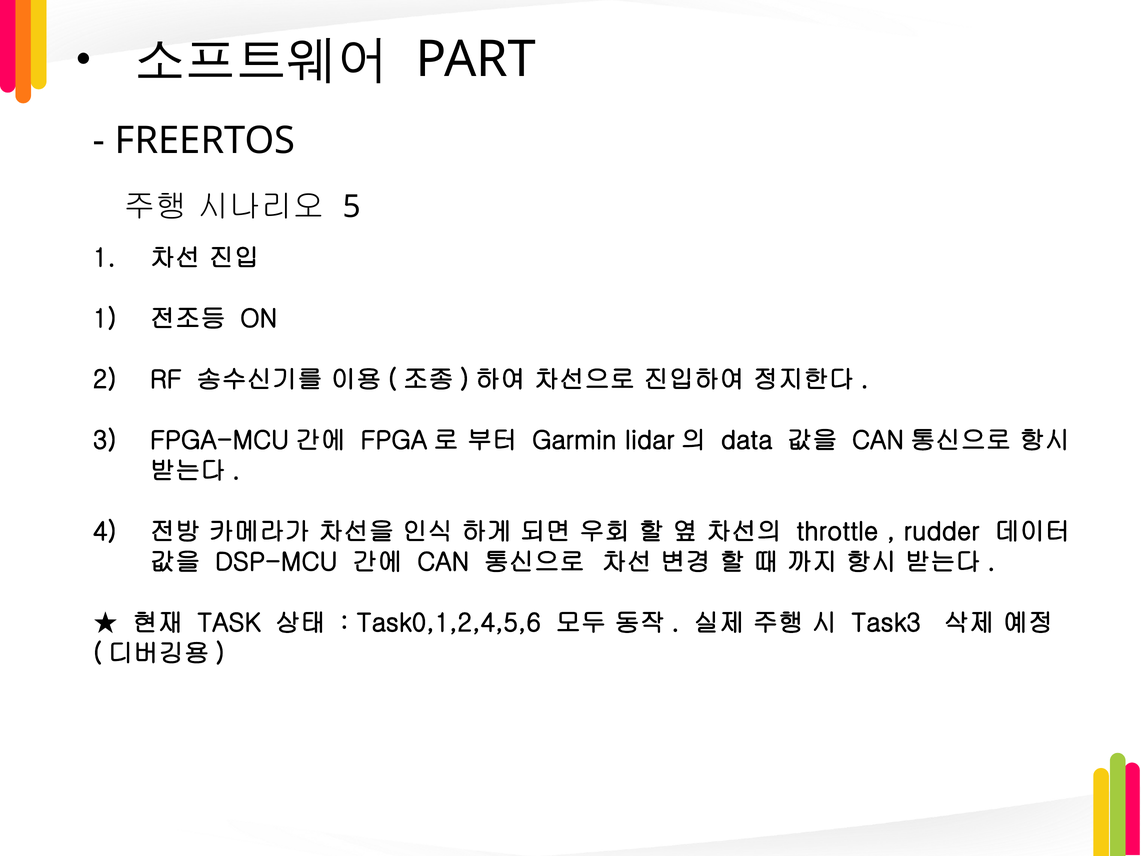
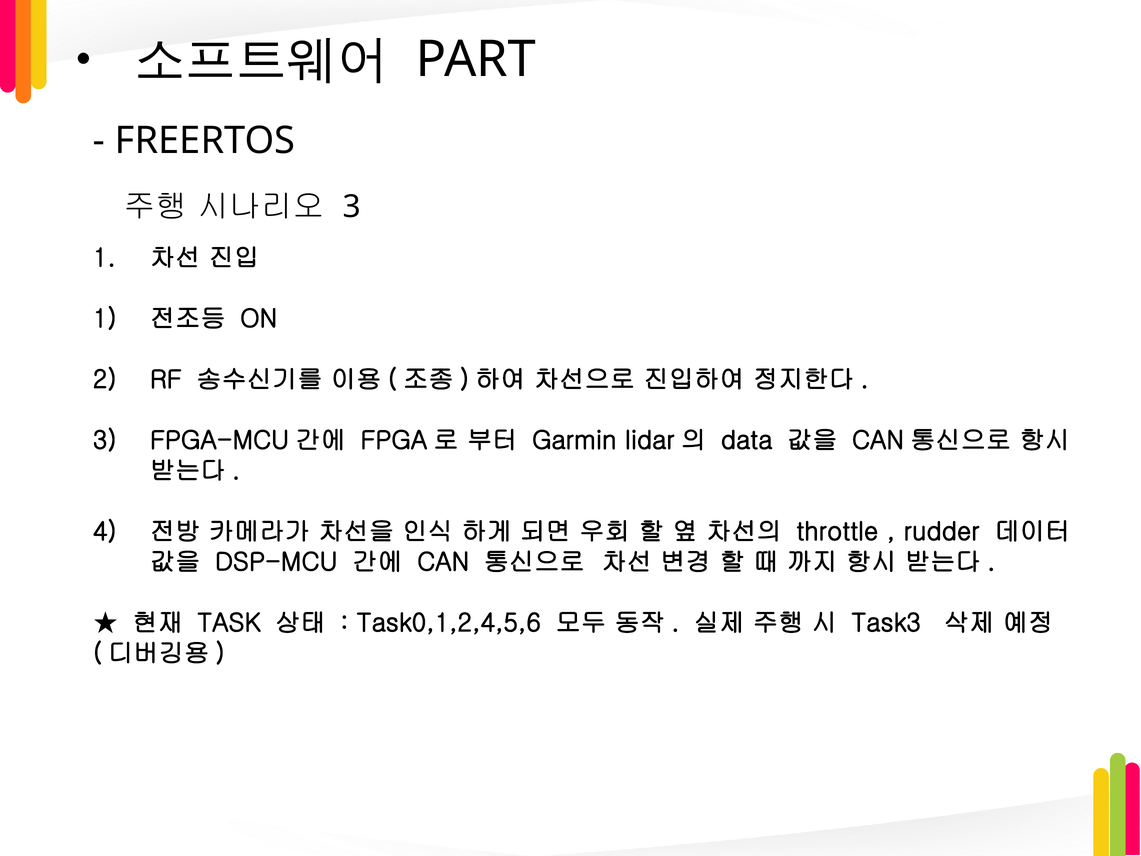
5: 5 -> 3 (352, 207)
